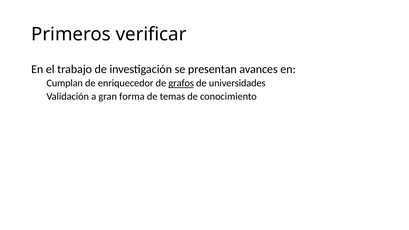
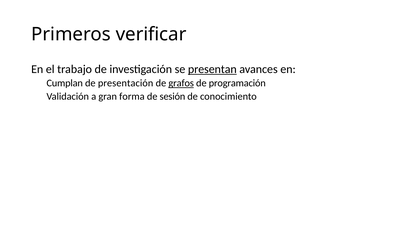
presentan underline: none -> present (212, 69)
enriquecedor: enriquecedor -> presentación (126, 83)
universidades: universidades -> programación (237, 83)
temas: temas -> sesión (172, 96)
